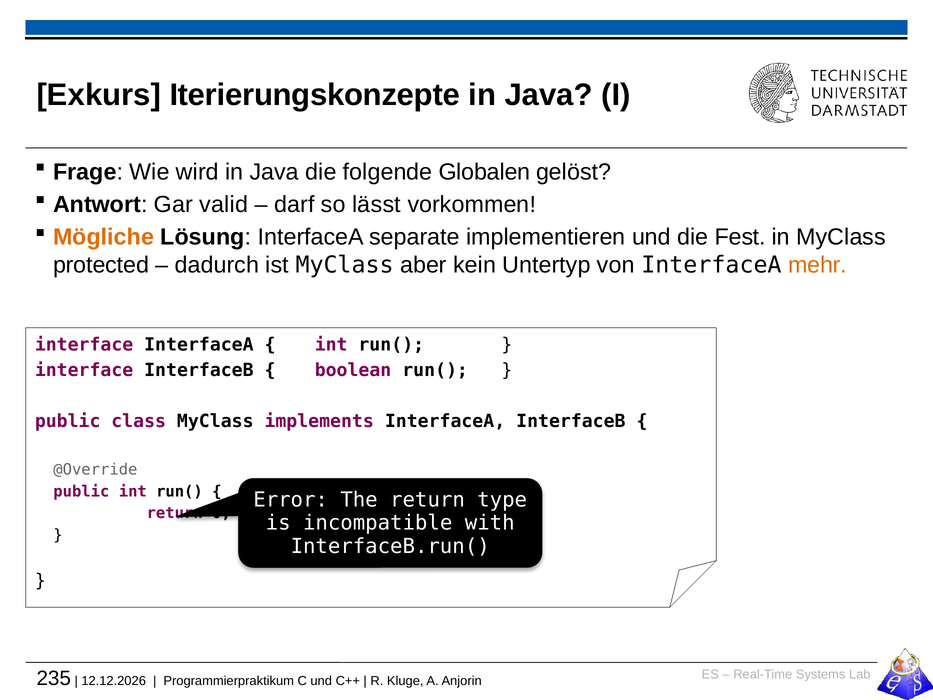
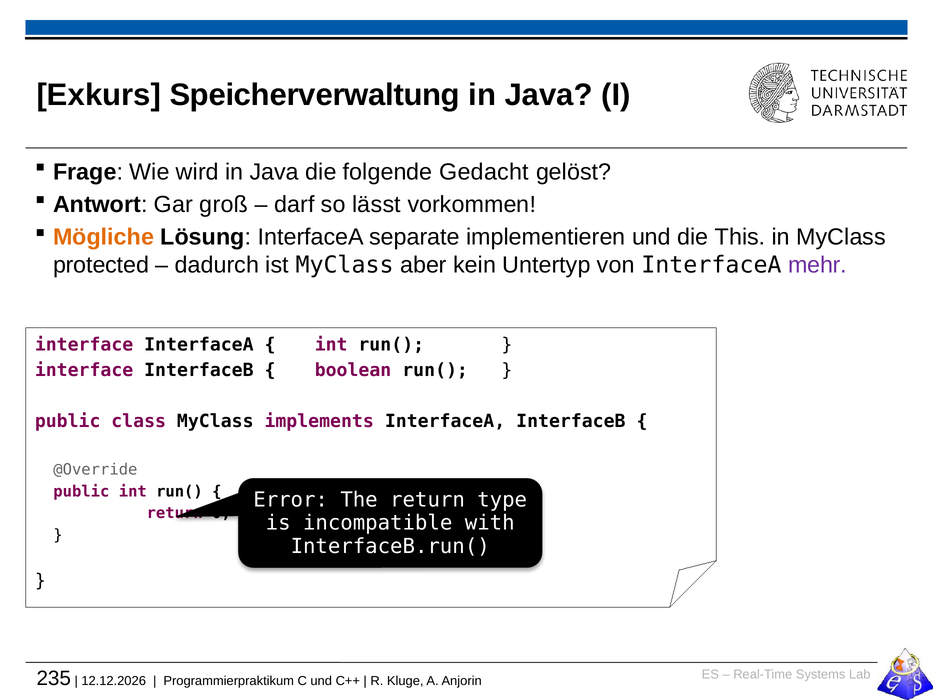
Iterierungskonzepte: Iterierungskonzepte -> Speicherverwaltung (315, 95)
Globalen: Globalen -> Gedacht (484, 172)
valid: valid -> groß (224, 204)
Fest: Fest -> This (740, 237)
mehr colour: orange -> purple (817, 265)
